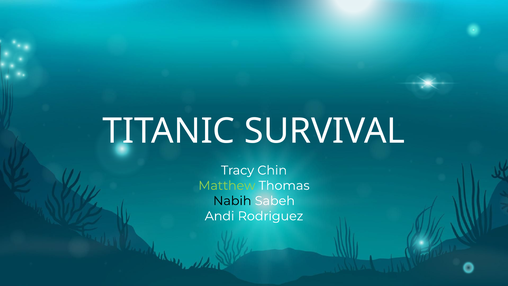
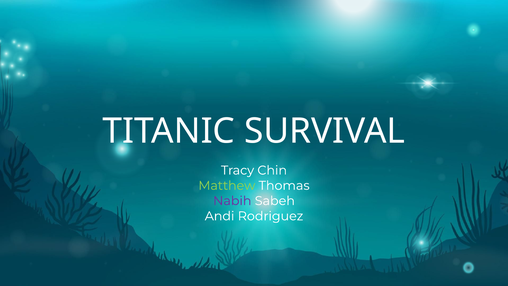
Nabih colour: black -> purple (232, 201)
